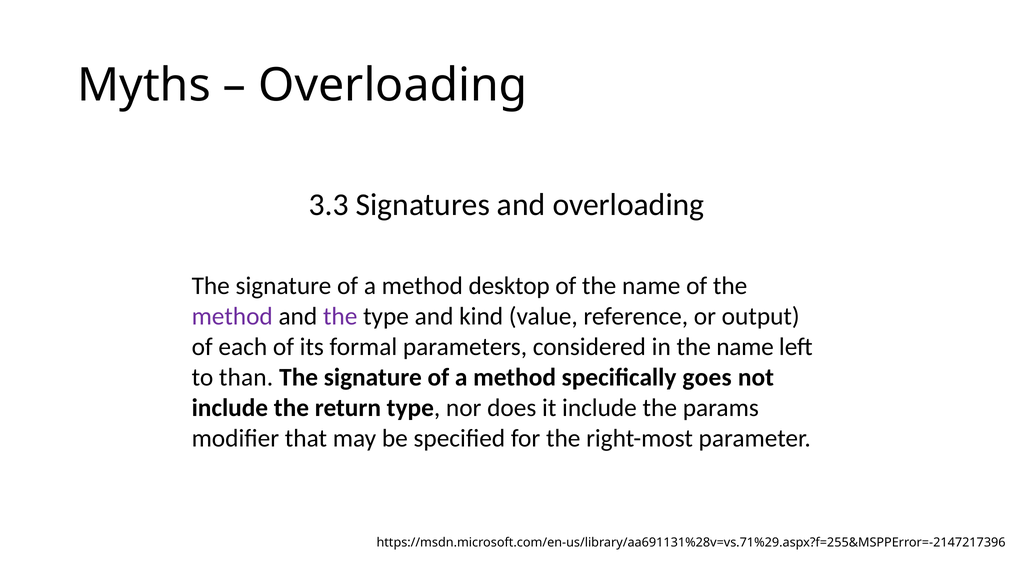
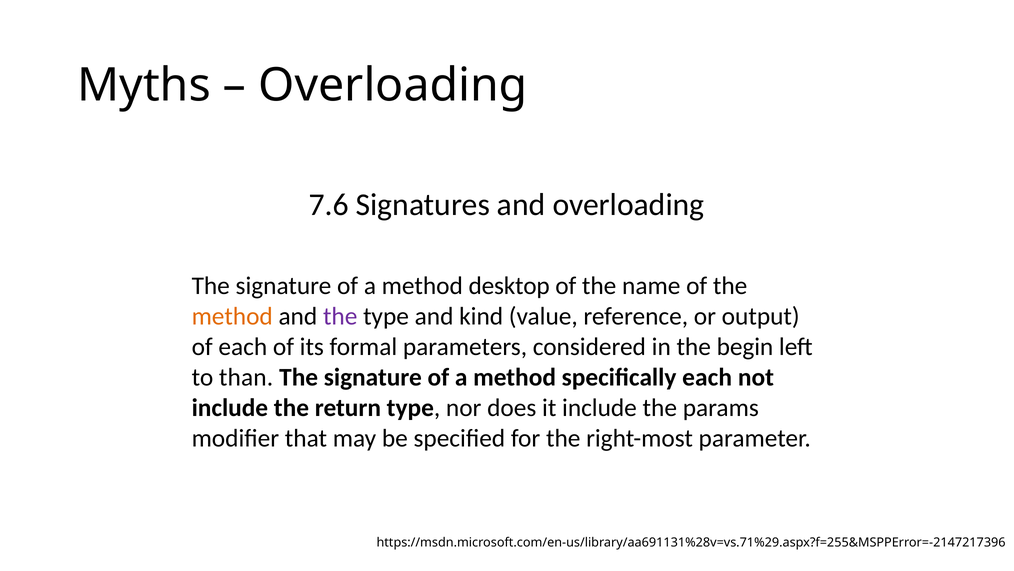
3.3: 3.3 -> 7.6 (329, 205)
method colour: purple -> orange (232, 316)
in the name: name -> begin (745, 346)
specifically goes: goes -> each (707, 377)
